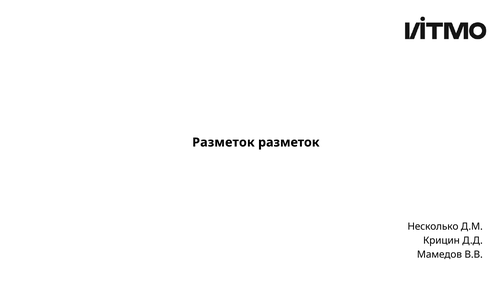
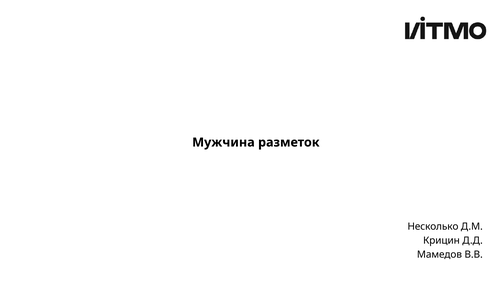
Разметок: Разметок -> Мужчина (223, 142)
